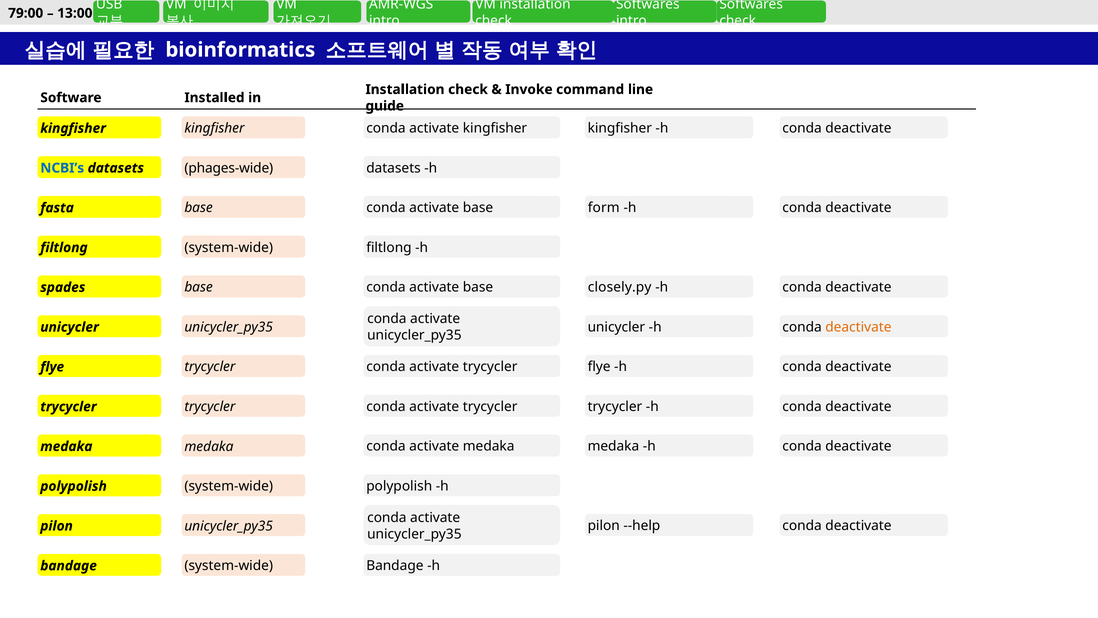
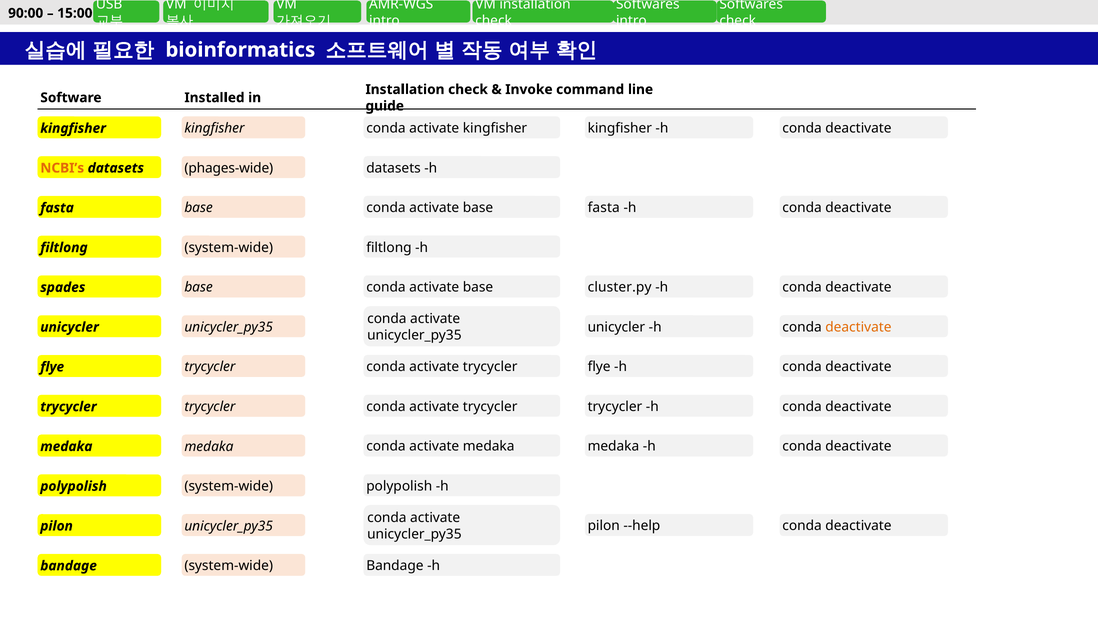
79:00: 79:00 -> 90:00 (26, 13)
13:00: 13:00 -> 15:00 (75, 13)
NCBI’s colour: blue -> orange (62, 168)
base form: form -> fasta (604, 208)
closely.py: closely.py -> cluster.py (620, 287)
